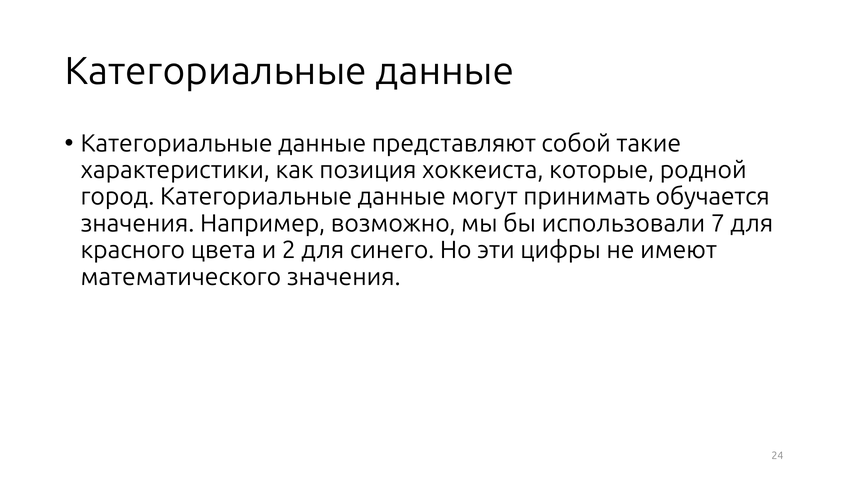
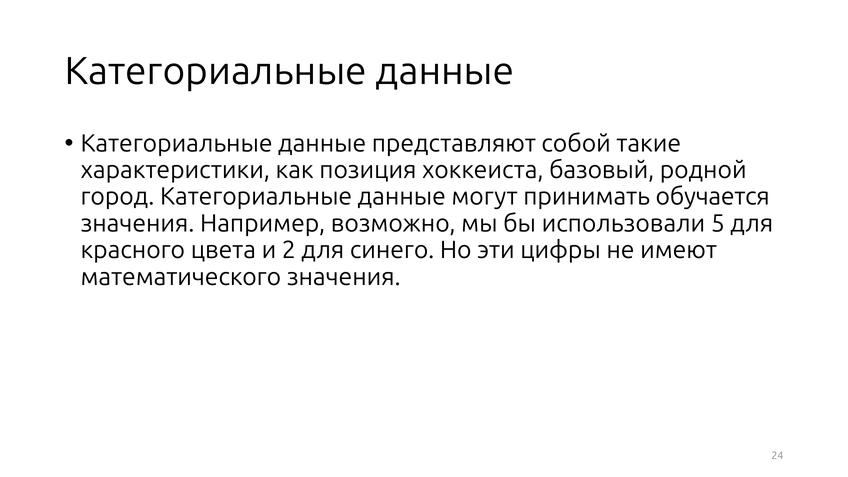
которые: которые -> базовый (602, 170)
7: 7 -> 5 (718, 224)
